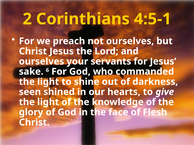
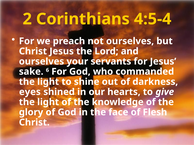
4:5-1: 4:5-1 -> 4:5-4 (153, 19)
seen: seen -> eyes (30, 92)
